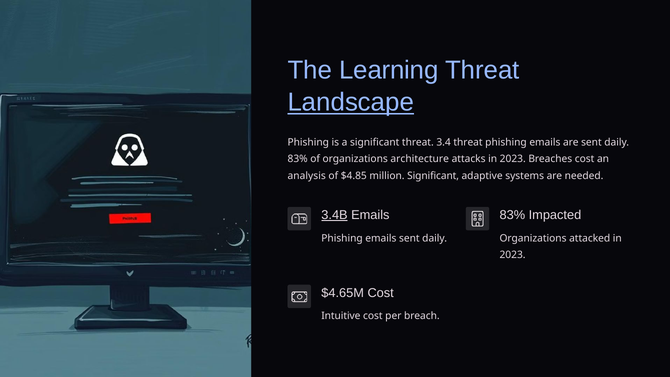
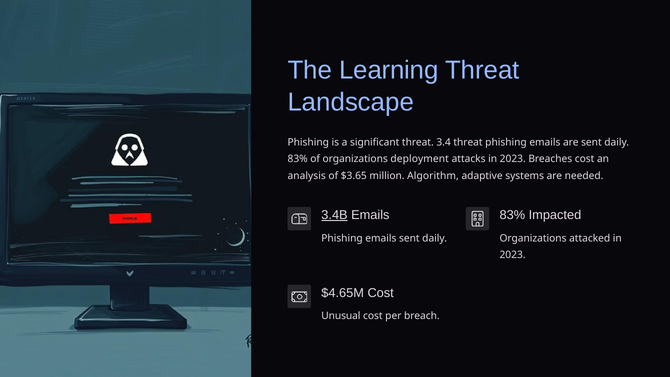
Landscape underline: present -> none (351, 102)
architecture: architecture -> deployment (420, 159)
$4.85: $4.85 -> $3.65 (354, 176)
million Significant: Significant -> Algorithm (433, 176)
Intuitive: Intuitive -> Unusual (341, 316)
